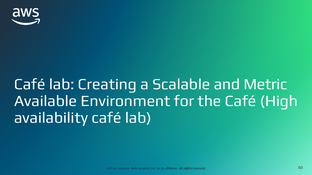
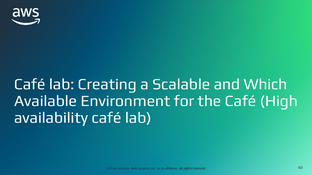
Metric: Metric -> Which (265, 84)
